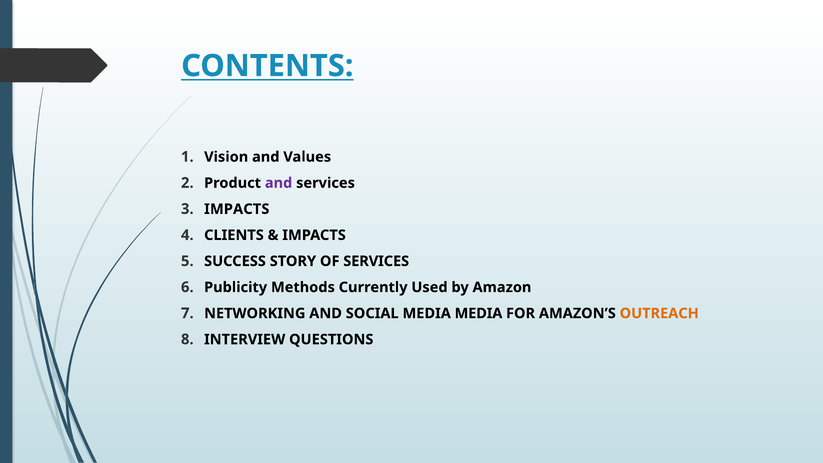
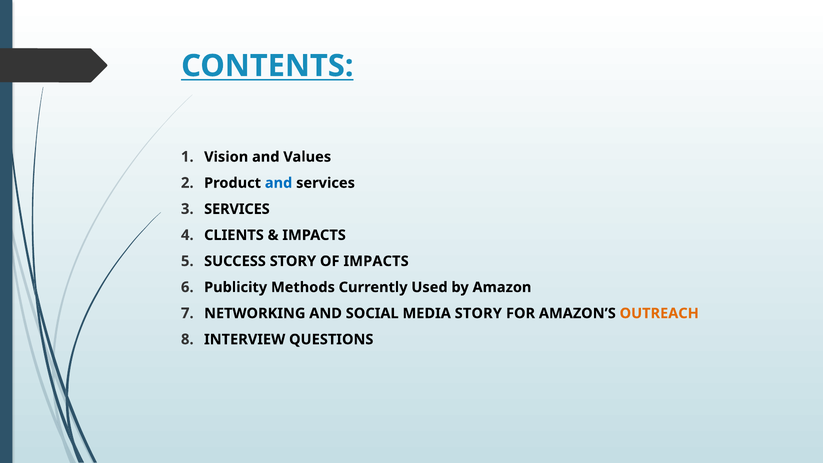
and colour: purple -> blue (279, 183)
IMPACTS: IMPACTS -> SERVICES (237, 209)
OF SERVICES: SERVICES -> IMPACTS (376, 261)
MEDIA MEDIA: MEDIA -> STORY (478, 313)
